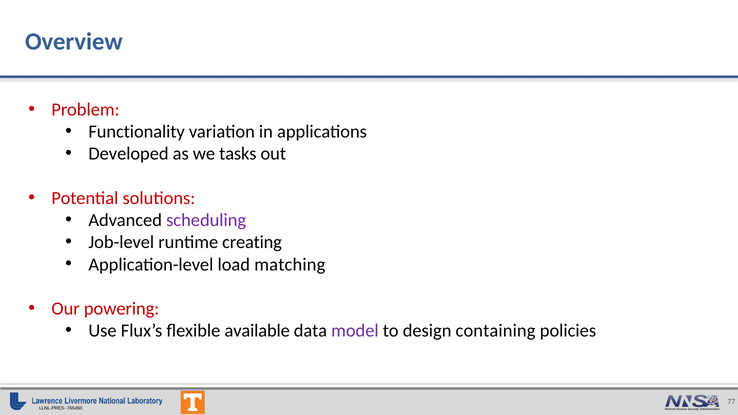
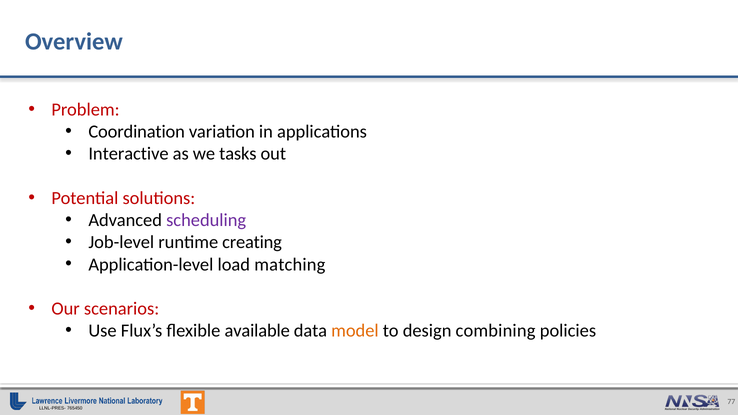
Functionality: Functionality -> Coordination (137, 132)
Developed: Developed -> Interactive (128, 154)
powering: powering -> scenarios (122, 309)
model colour: purple -> orange (355, 331)
containing: containing -> combining (496, 331)
